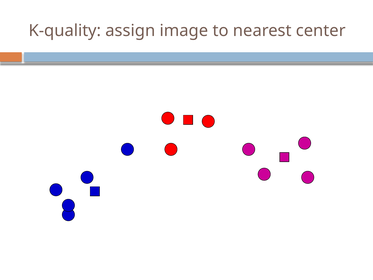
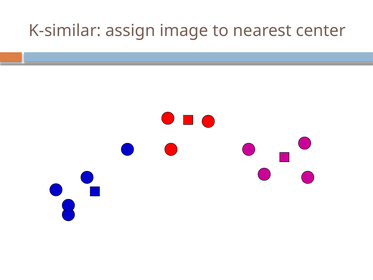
K-quality: K-quality -> K-similar (65, 31)
